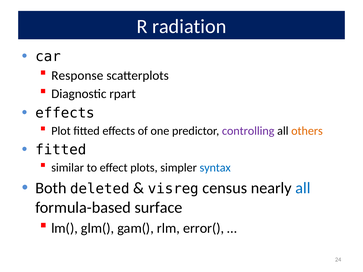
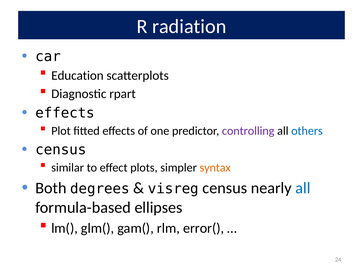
Response: Response -> Education (77, 76)
others colour: orange -> blue (307, 131)
fitted: fitted -> census (61, 150)
syntax colour: blue -> orange (215, 168)
deleted: deleted -> degrees (100, 189)
surface: surface -> ellipses (158, 208)
